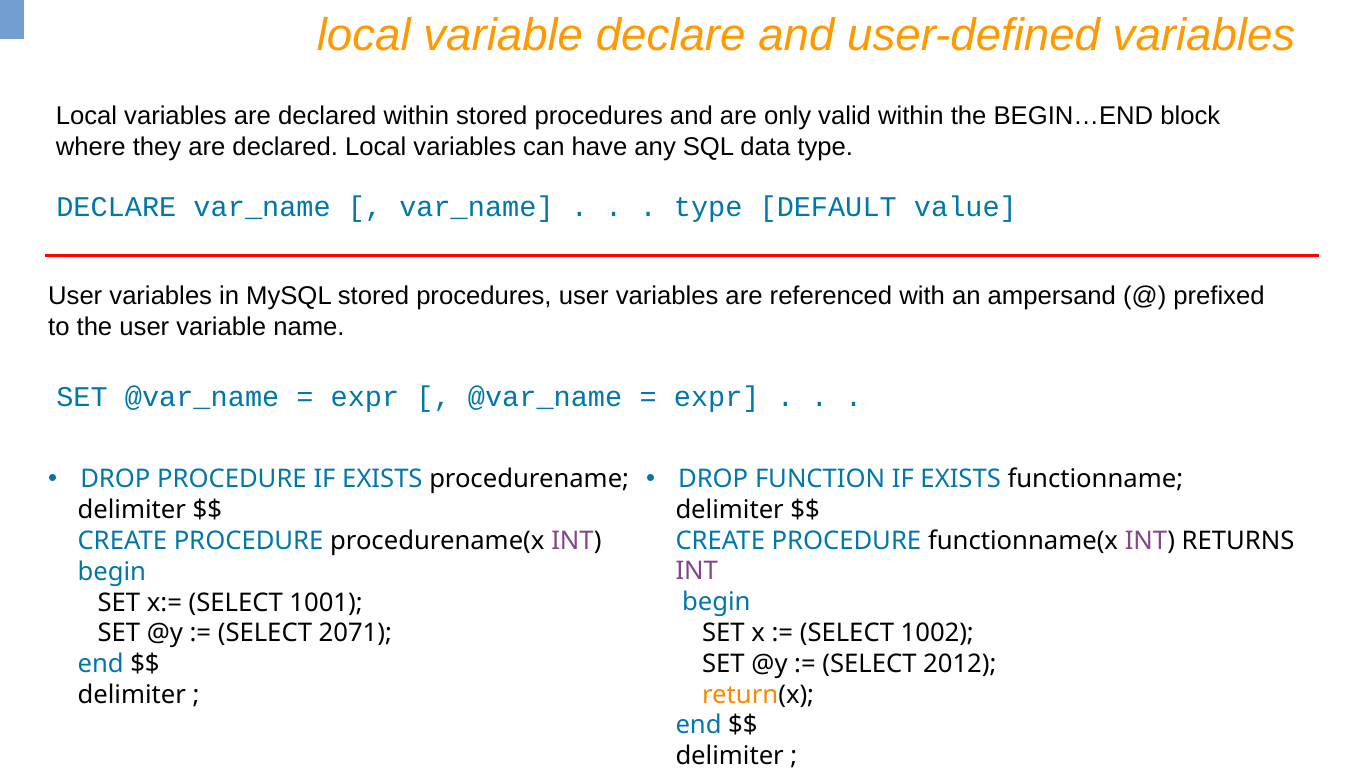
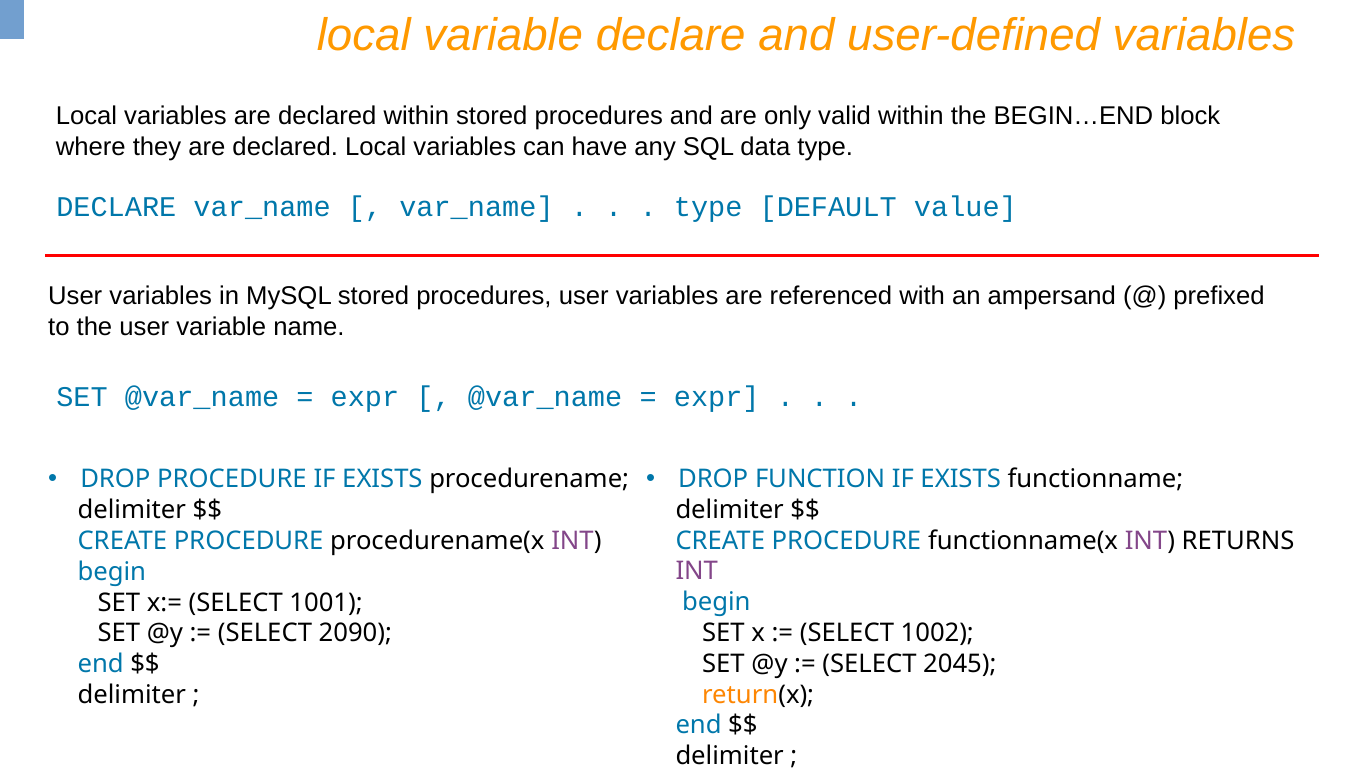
2071: 2071 -> 2090 (355, 634)
2012: 2012 -> 2045 (960, 664)
